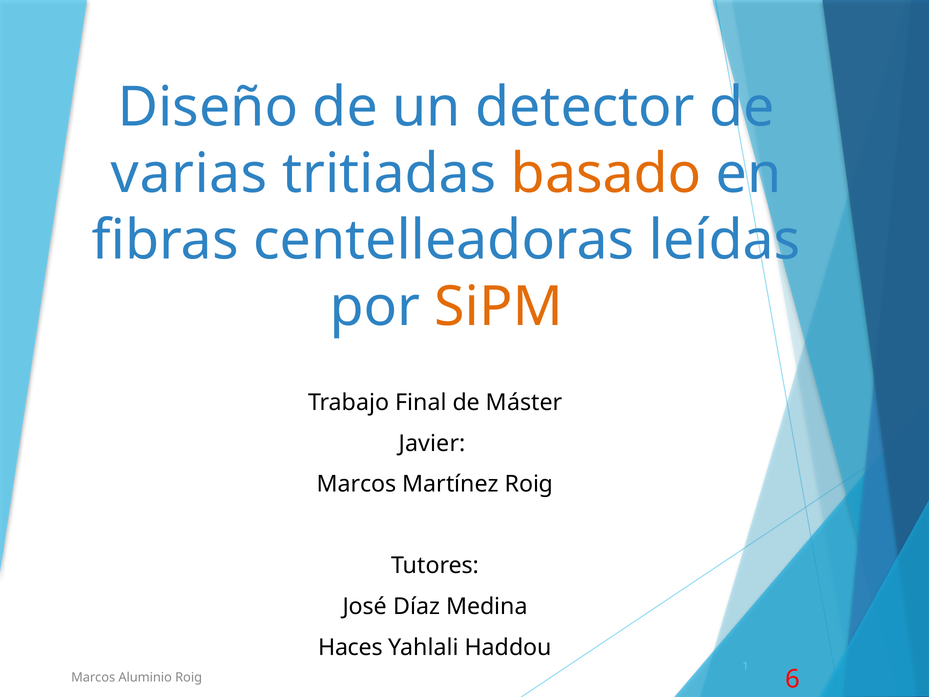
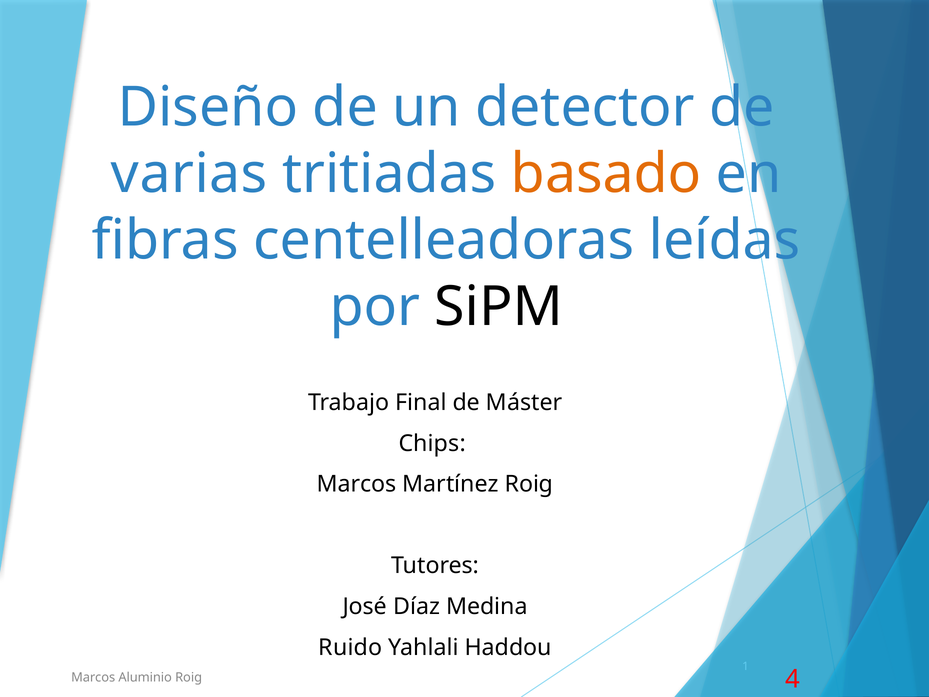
SiPM colour: orange -> black (499, 307)
Javier: Javier -> Chips (432, 443)
Haces: Haces -> Ruido (350, 647)
6: 6 -> 4 (793, 679)
